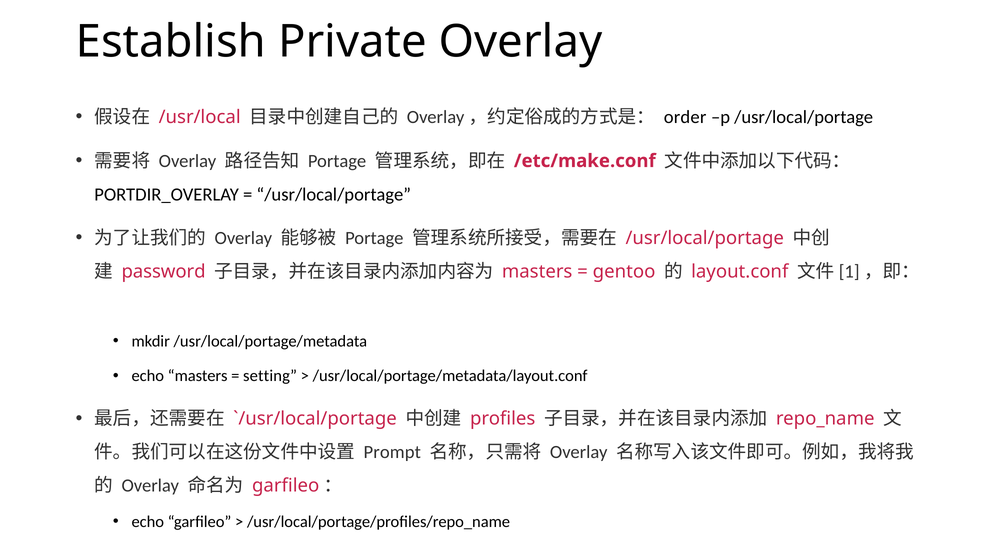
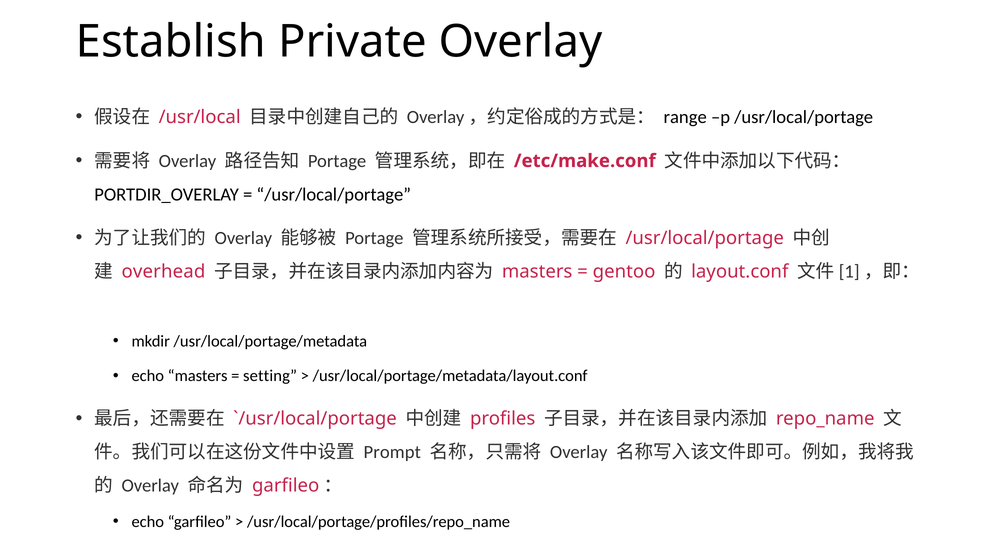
order: order -> range (685, 117)
password: password -> overhead (163, 272)
